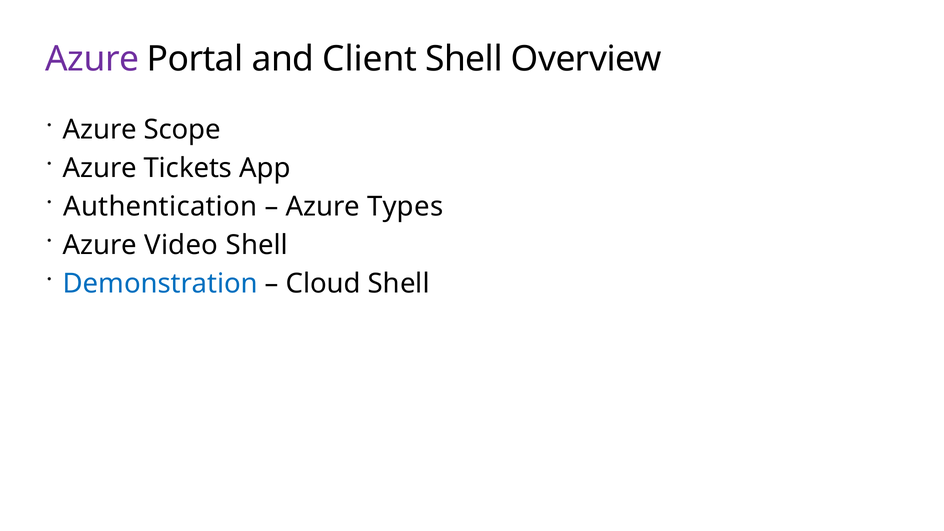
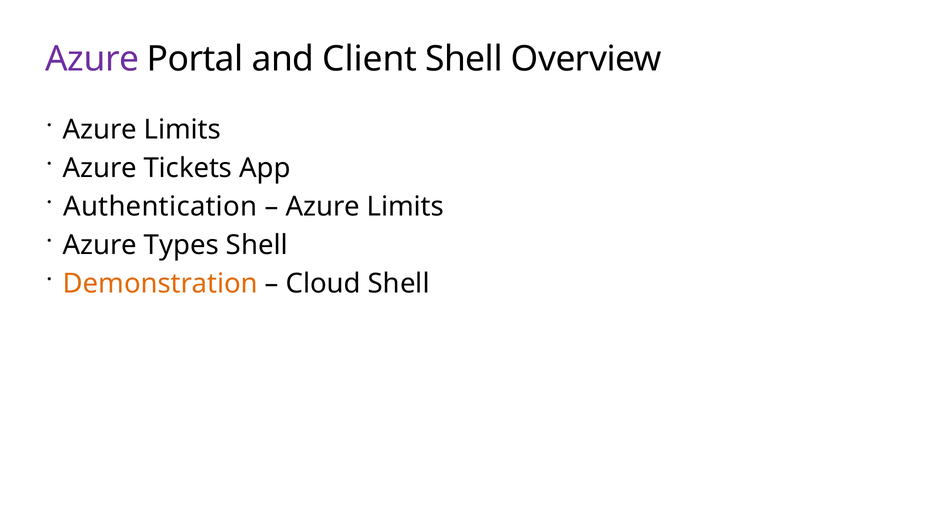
Scope: Scope -> Limits (182, 130)
Types: Types -> Limits (405, 207)
Video: Video -> Types (181, 245)
Demonstration colour: blue -> orange (160, 284)
